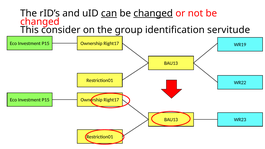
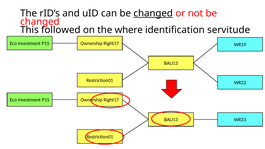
can underline: present -> none (109, 13)
consider: consider -> followed (61, 30)
group: group -> where (129, 30)
